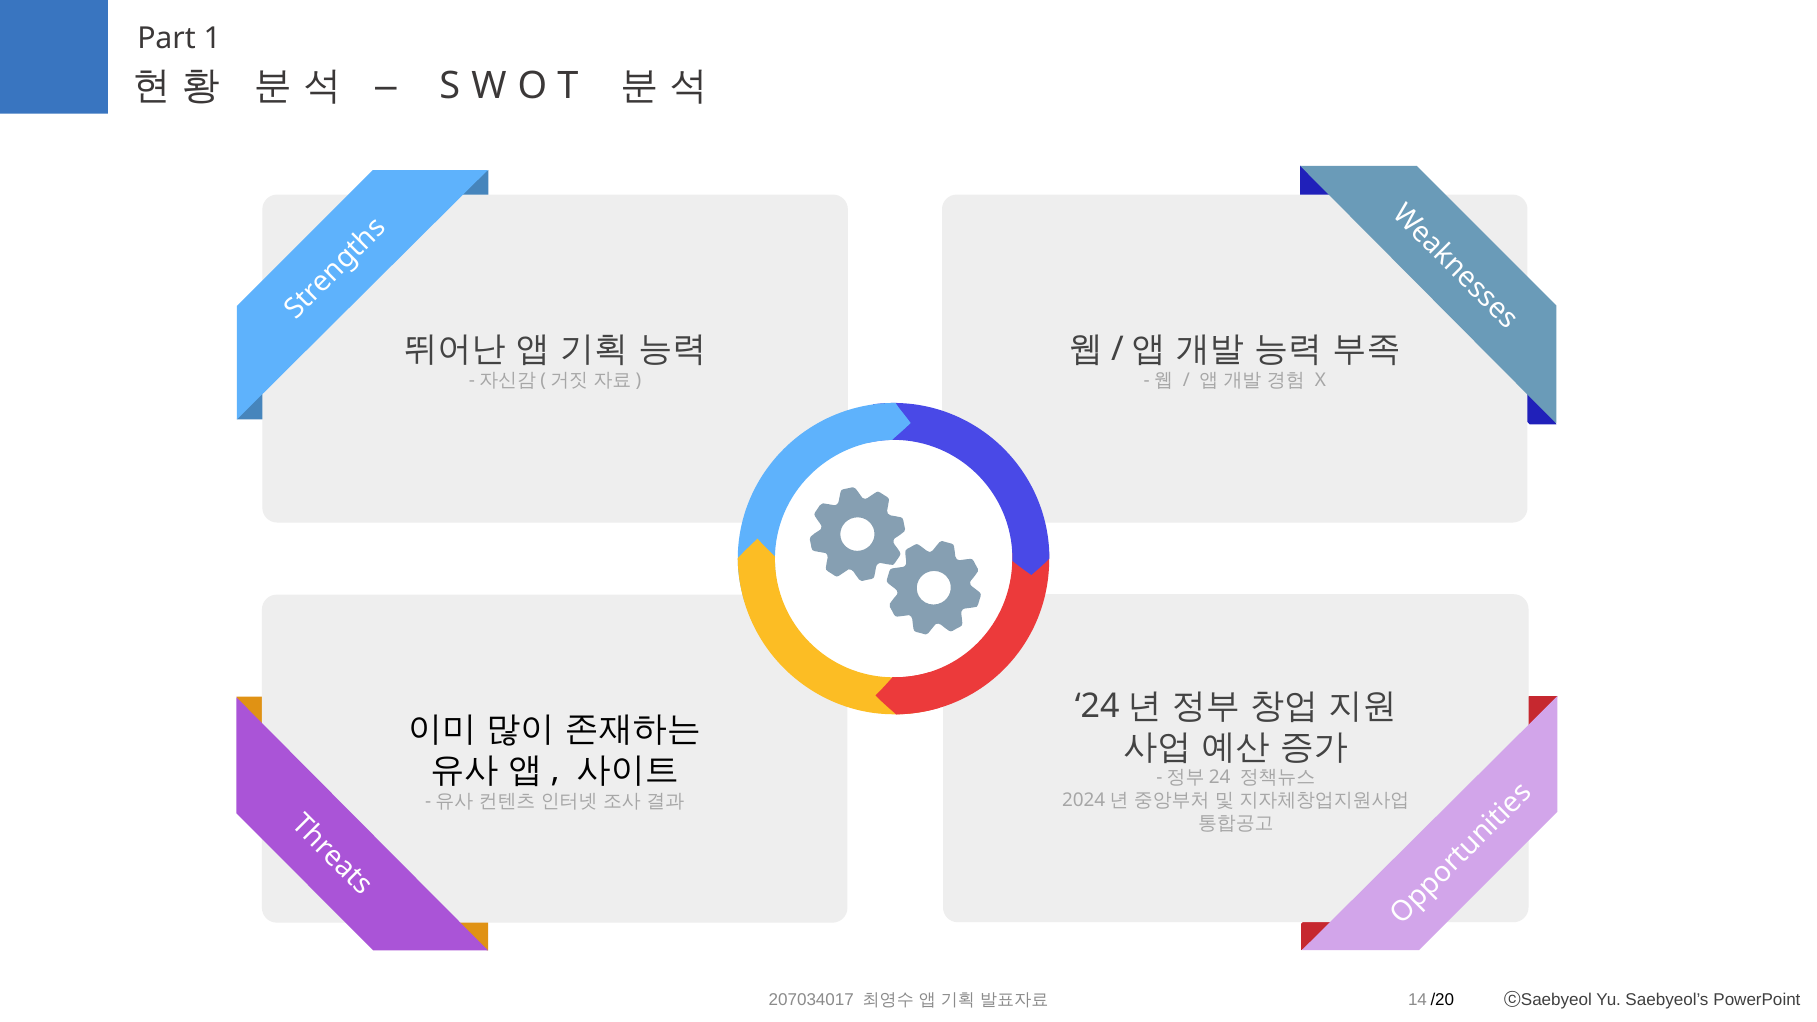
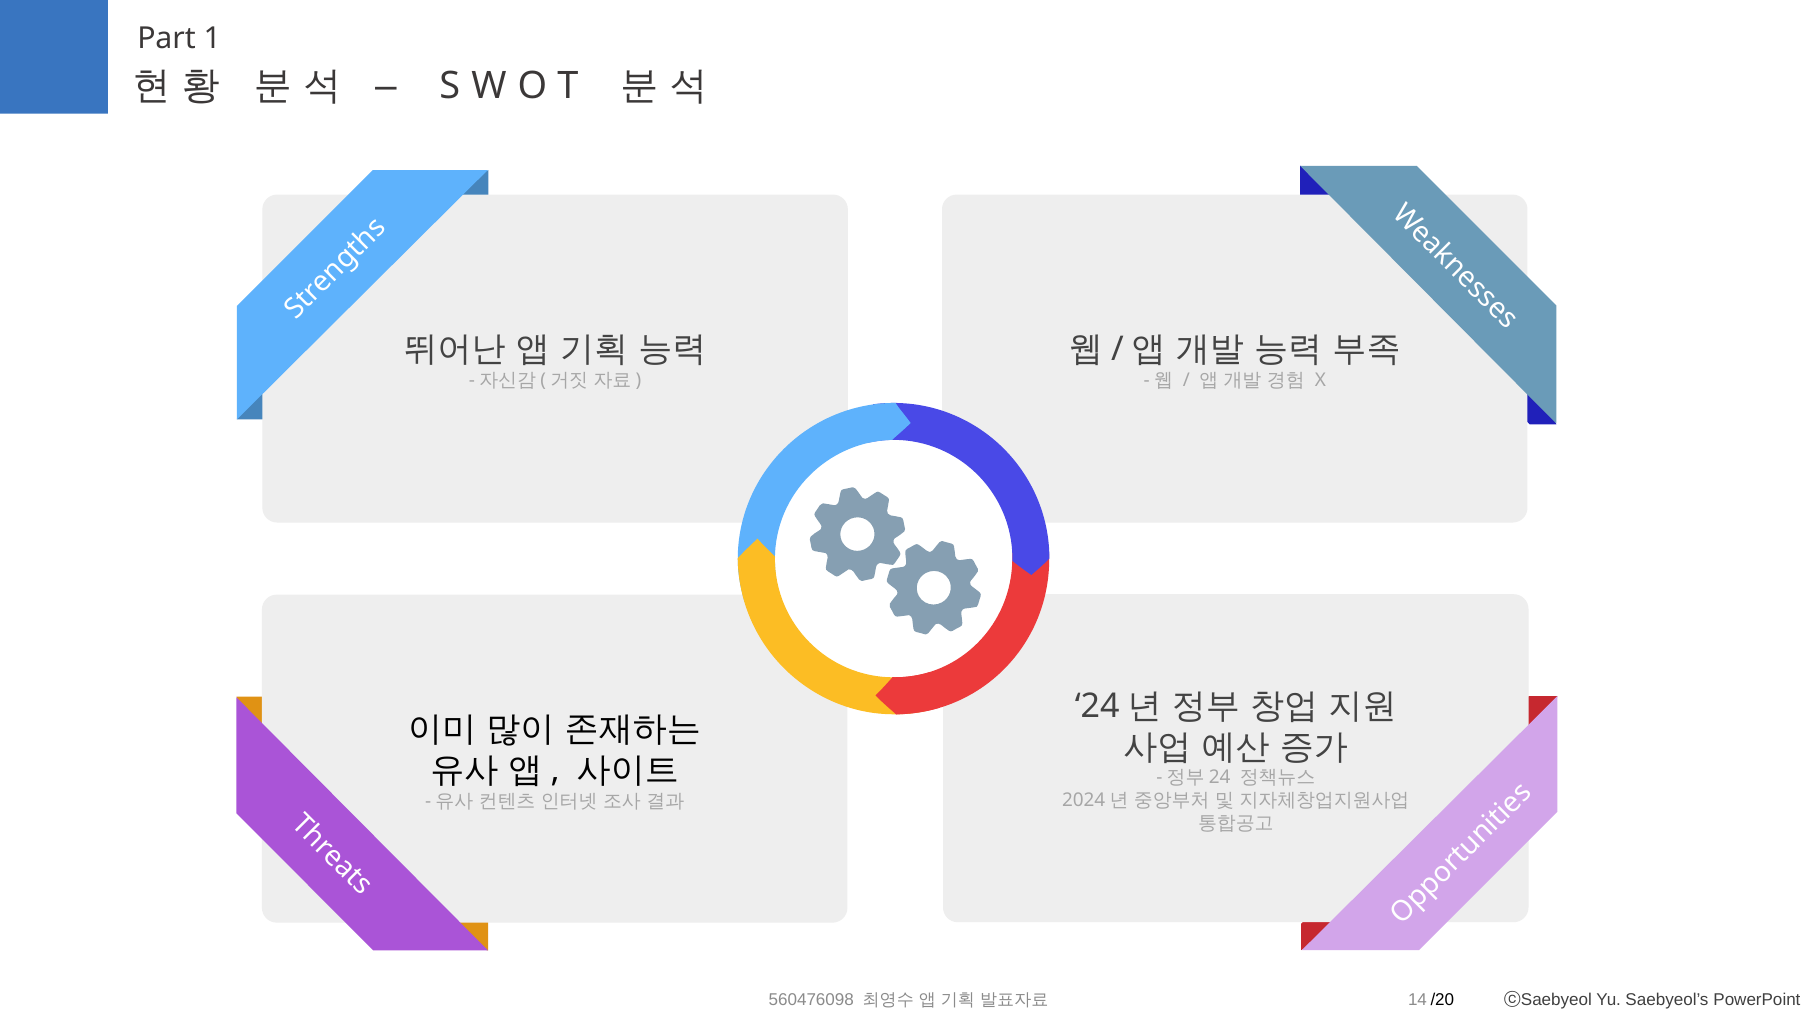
207034017: 207034017 -> 560476098 (811, 1000)
